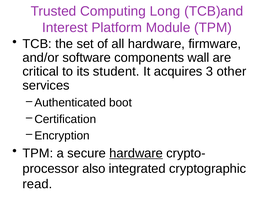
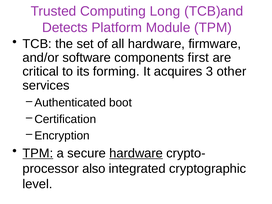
Interest: Interest -> Detects (65, 28)
wall: wall -> first (198, 58)
student: student -> forming (116, 72)
TPM underline: none -> present (38, 153)
read: read -> level (37, 184)
